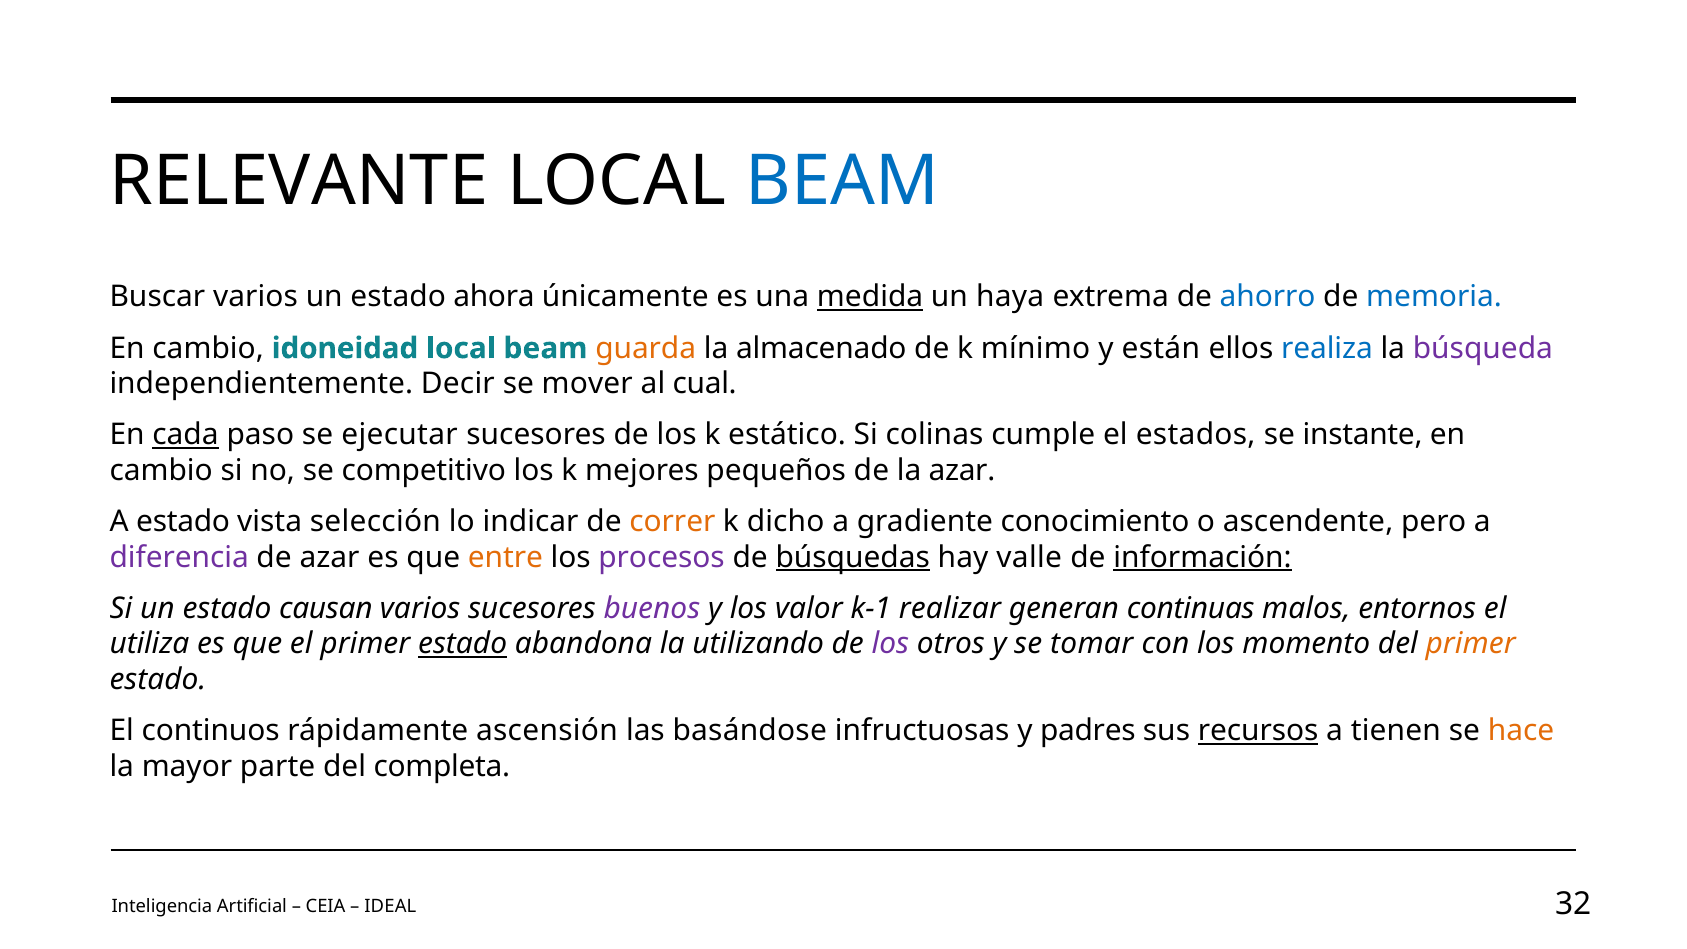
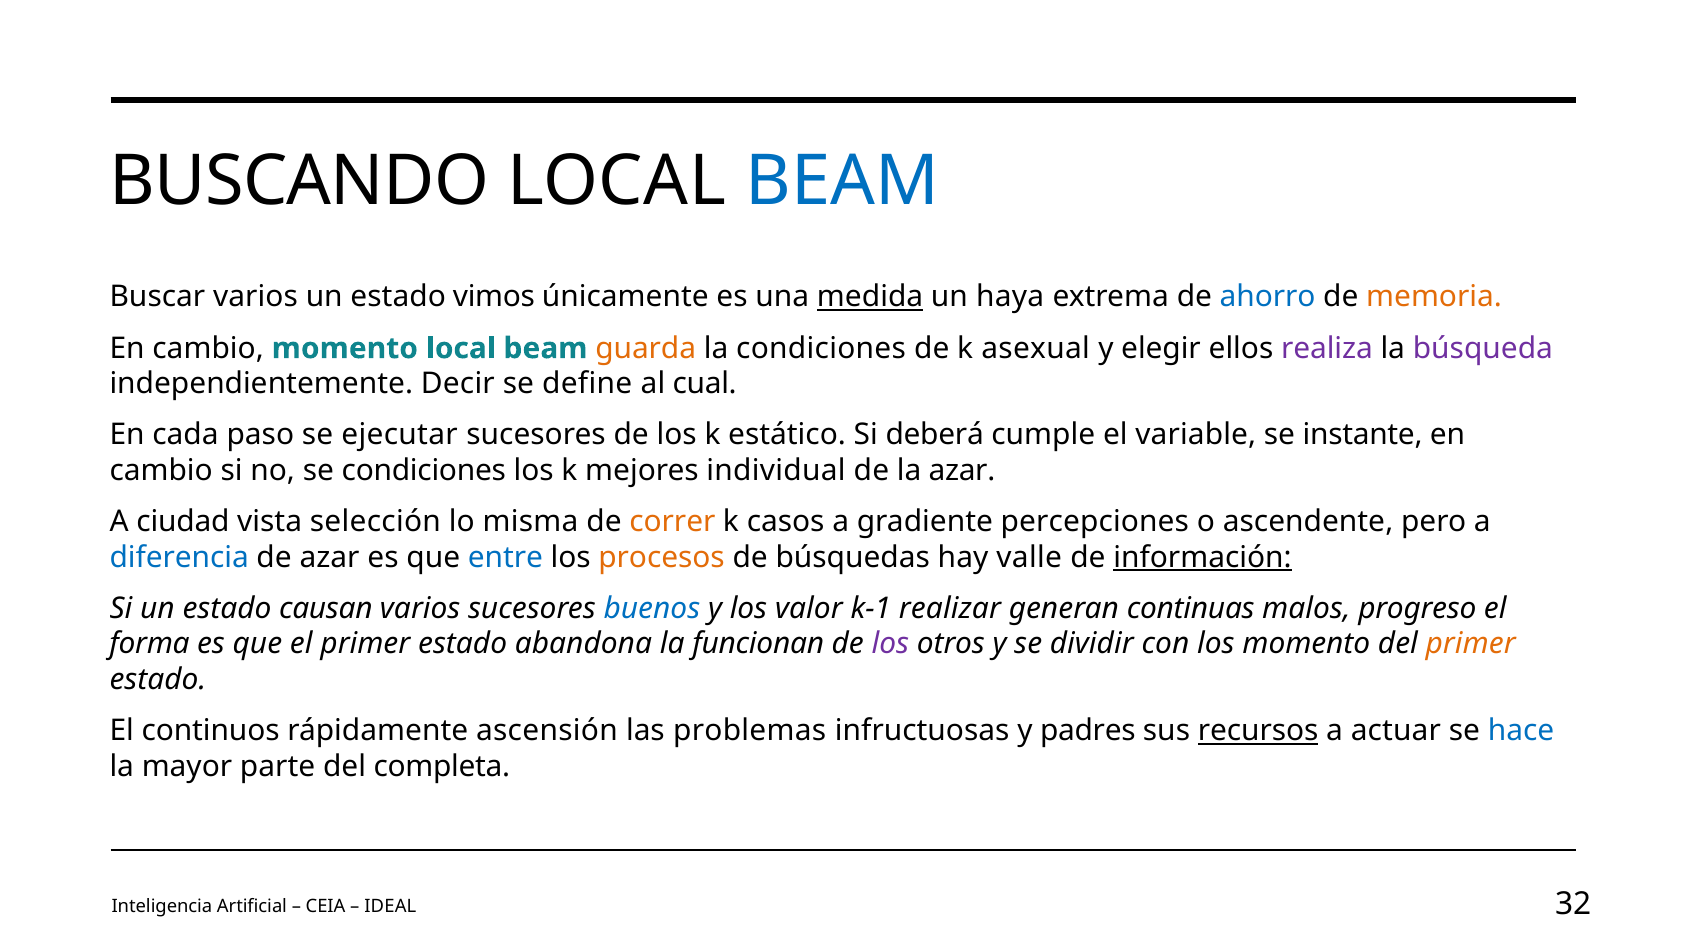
RELEVANTE: RELEVANTE -> BUSCANDO (299, 181)
ahora: ahora -> vimos (494, 297)
memoria colour: blue -> orange (1434, 297)
cambio idoneidad: idoneidad -> momento (345, 348)
la almacenado: almacenado -> condiciones (821, 348)
mínimo: mínimo -> asexual (1036, 348)
están: están -> elegir (1161, 348)
realiza colour: blue -> purple (1327, 348)
mover: mover -> define (587, 384)
cada underline: present -> none (186, 435)
colinas: colinas -> deberá (935, 435)
estados: estados -> variable (1196, 435)
se competitivo: competitivo -> condiciones (424, 471)
pequeños: pequeños -> individual (776, 471)
A estado: estado -> ciudad (183, 522)
indicar: indicar -> misma (530, 522)
dicho: dicho -> casos (786, 522)
conocimiento: conocimiento -> percepciones (1095, 522)
diferencia colour: purple -> blue (179, 557)
entre colour: orange -> blue (505, 557)
procesos colour: purple -> orange (662, 557)
búsquedas underline: present -> none (853, 557)
buenos colour: purple -> blue (652, 609)
entornos: entornos -> progreso (1417, 609)
utiliza: utiliza -> forma (150, 644)
estado underline: present -> none (463, 644)
utilizando: utilizando -> funcionan (758, 644)
tomar: tomar -> dividir (1092, 644)
basándose: basándose -> problemas (750, 731)
tienen: tienen -> actuar (1396, 731)
hace colour: orange -> blue (1521, 731)
